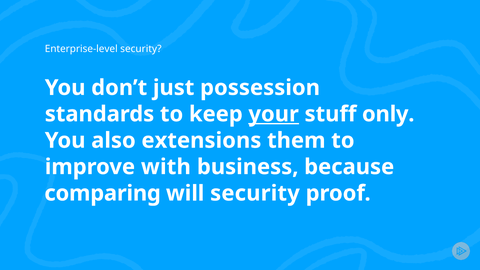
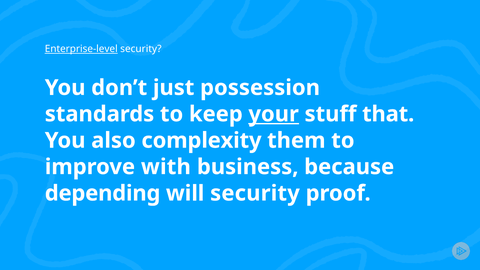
Enterprise-level underline: none -> present (81, 49)
only: only -> that (388, 114)
extensions: extensions -> complexity (201, 140)
comparing: comparing -> depending (103, 193)
